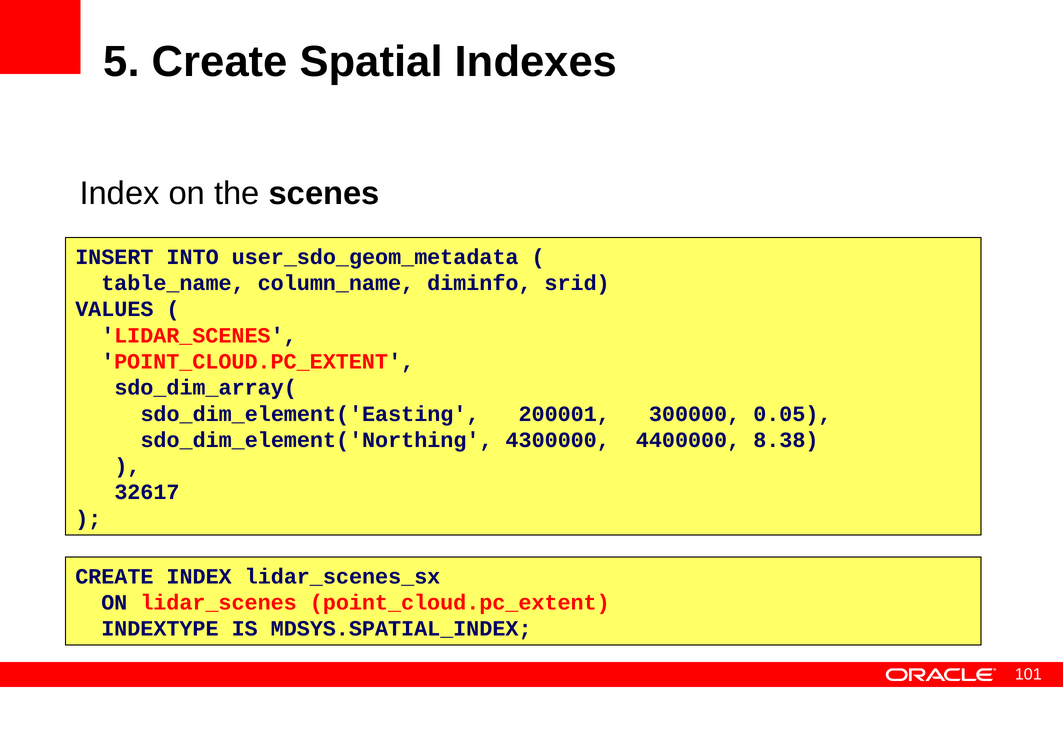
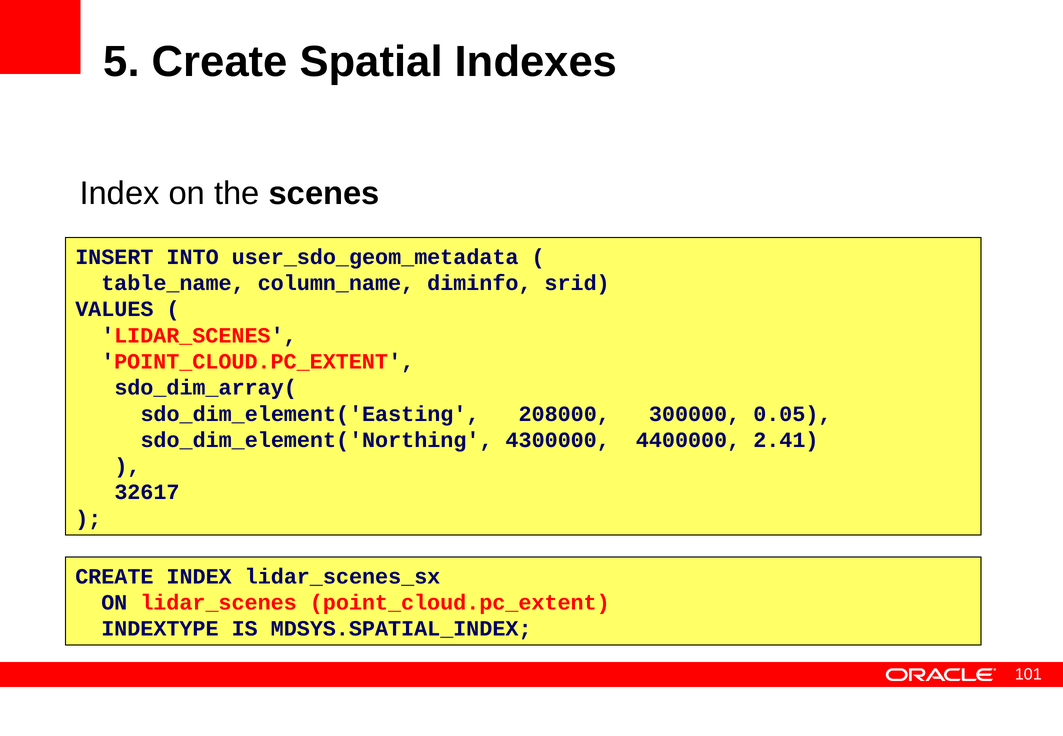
200001: 200001 -> 208000 (564, 414)
8.38: 8.38 -> 2.41 (786, 440)
